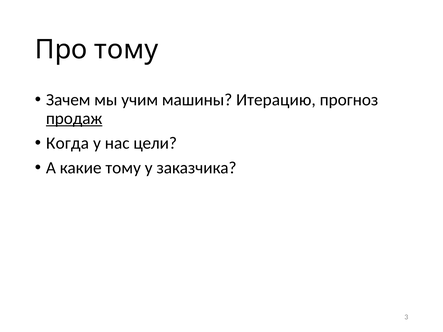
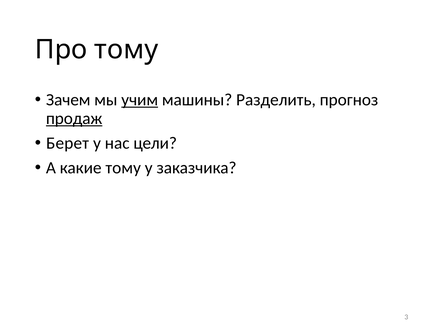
учим underline: none -> present (140, 100)
Итерацию: Итерацию -> Разделить (276, 100)
Когда: Когда -> Берет (68, 143)
